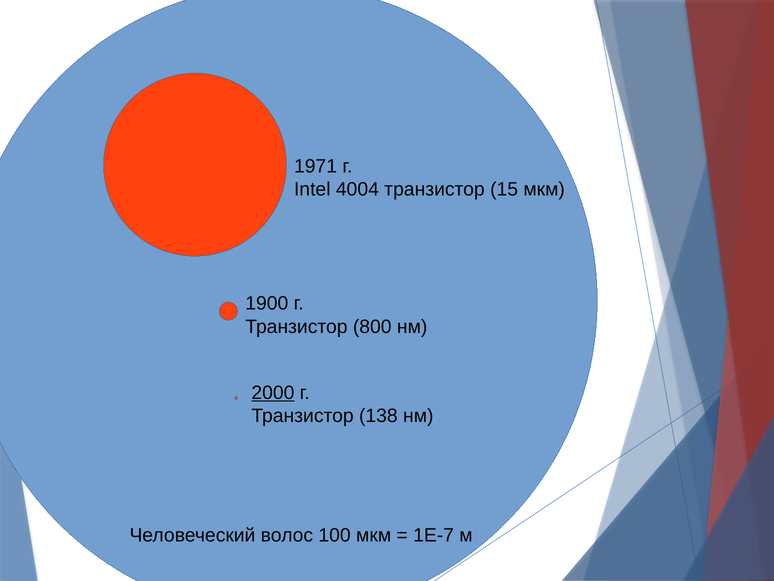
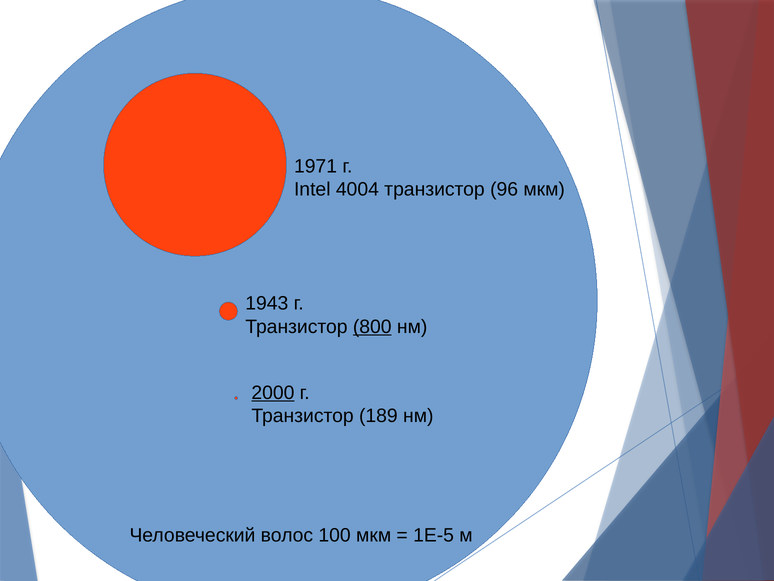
15: 15 -> 96 (504, 189)
1900: 1900 -> 1943 (267, 303)
800 underline: none -> present (372, 326)
138: 138 -> 189 (378, 416)
1E-7: 1E-7 -> 1E-5 (434, 535)
